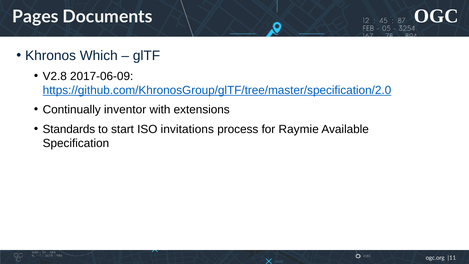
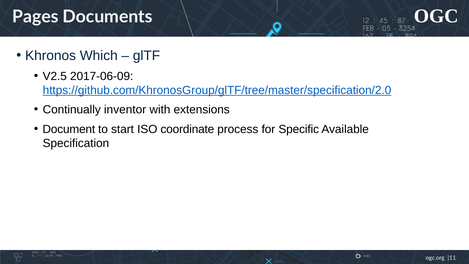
V2.8: V2.8 -> V2.5 (55, 76)
Standards: Standards -> Document (69, 129)
invitations: invitations -> coordinate (187, 129)
Raymie: Raymie -> Specific (299, 129)
